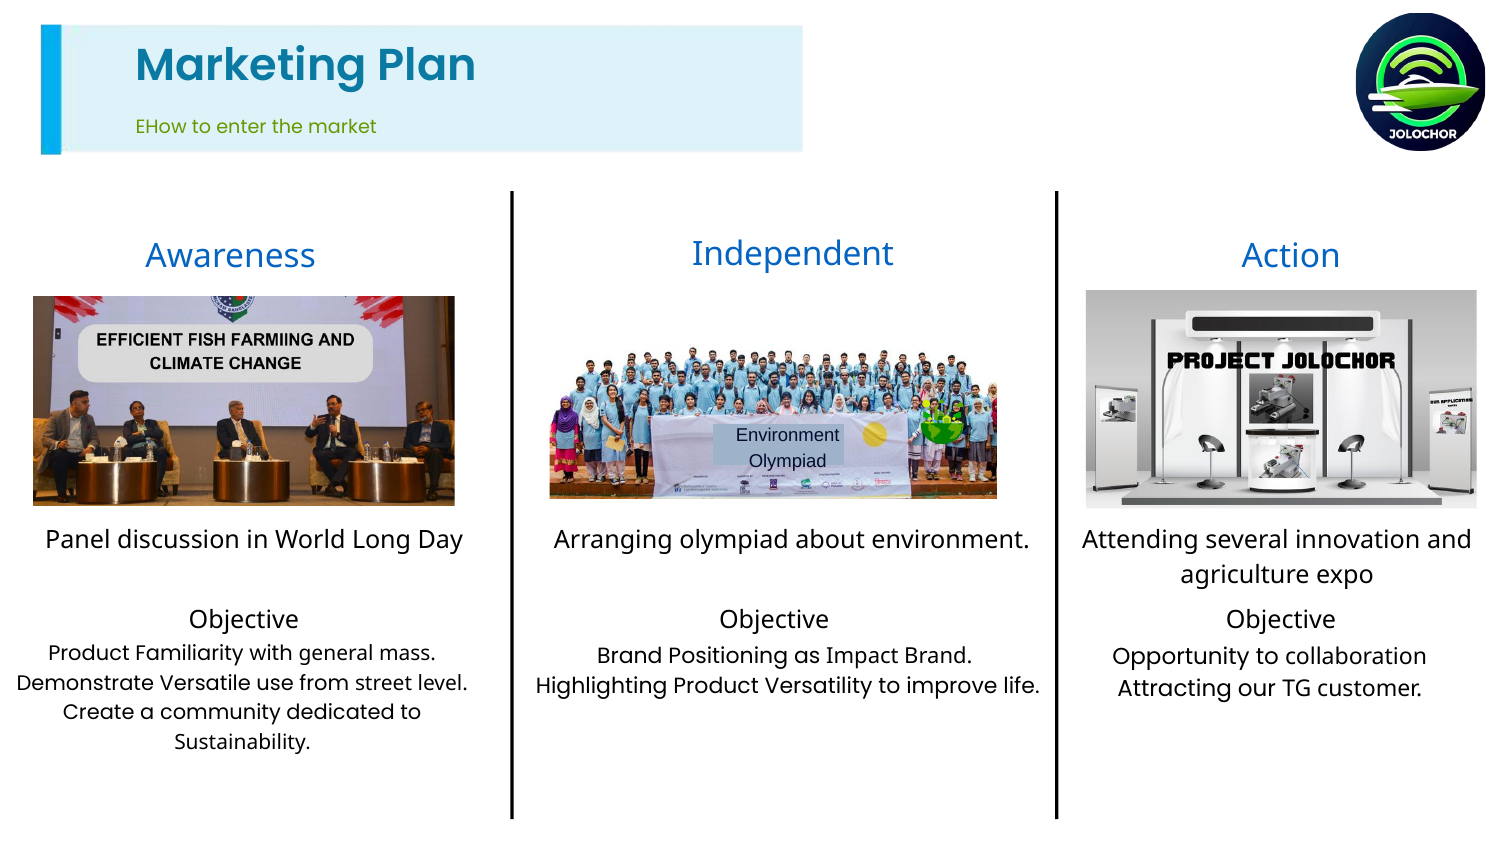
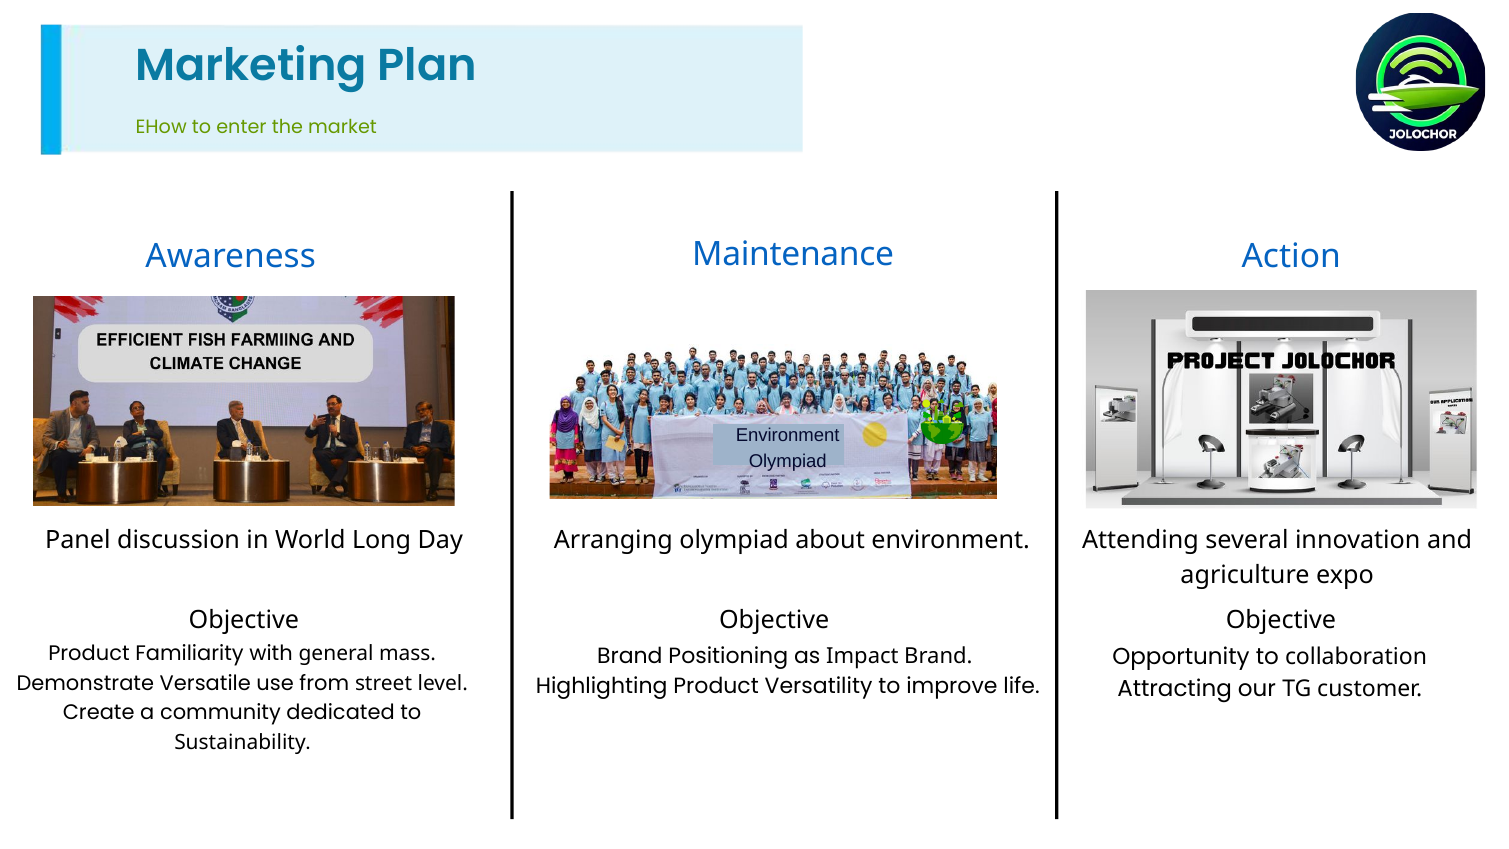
Independent: Independent -> Maintenance (793, 255)
